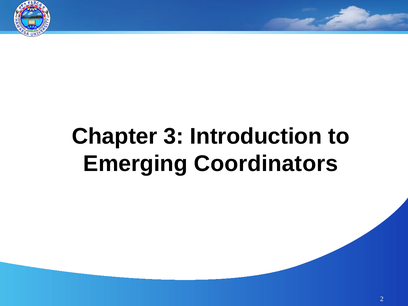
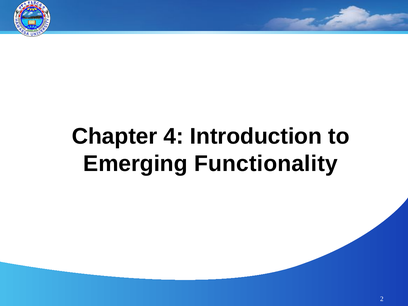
3: 3 -> 4 (174, 136)
Coordinators: Coordinators -> Functionality (266, 164)
